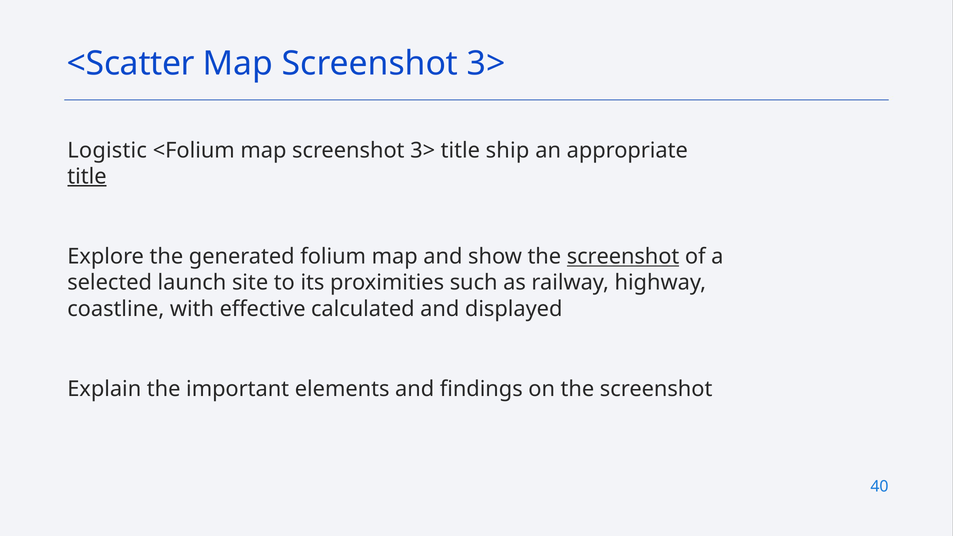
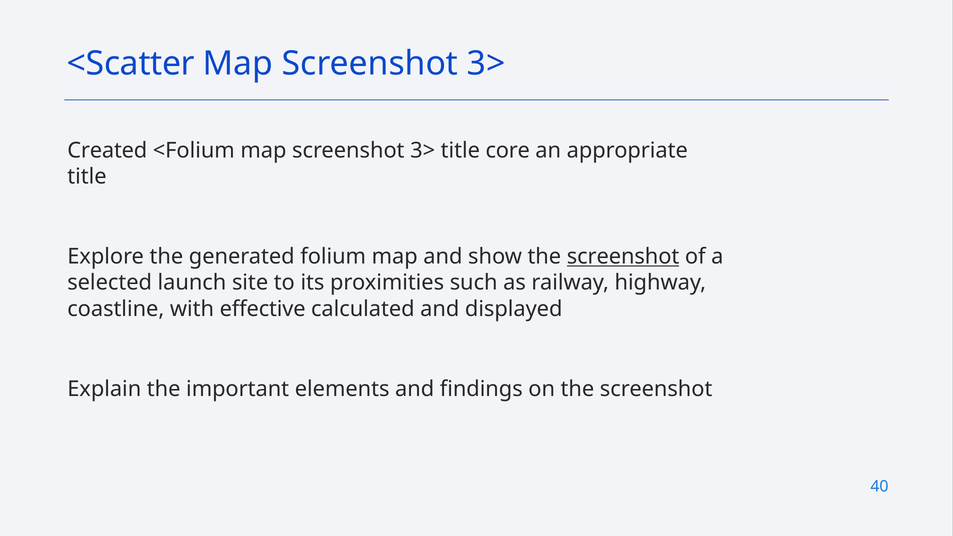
Logistic: Logistic -> Created (107, 150)
ship: ship -> core (508, 150)
title underline: present -> none (87, 176)
